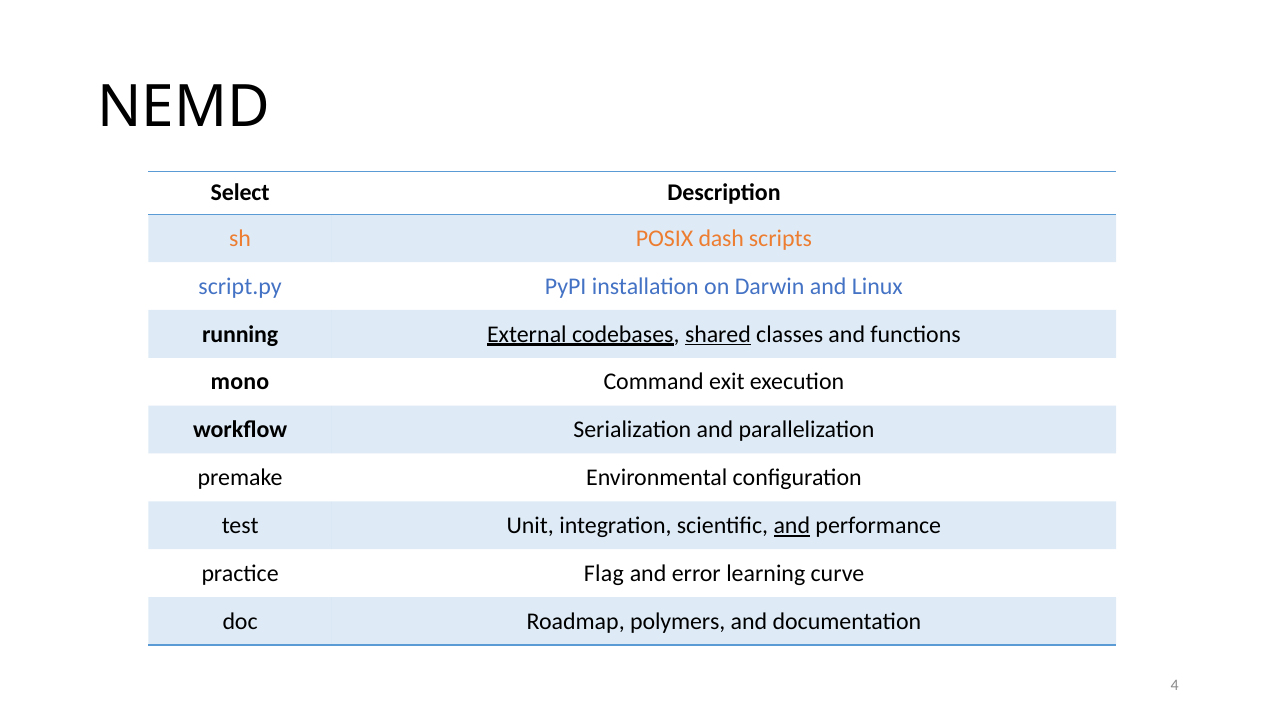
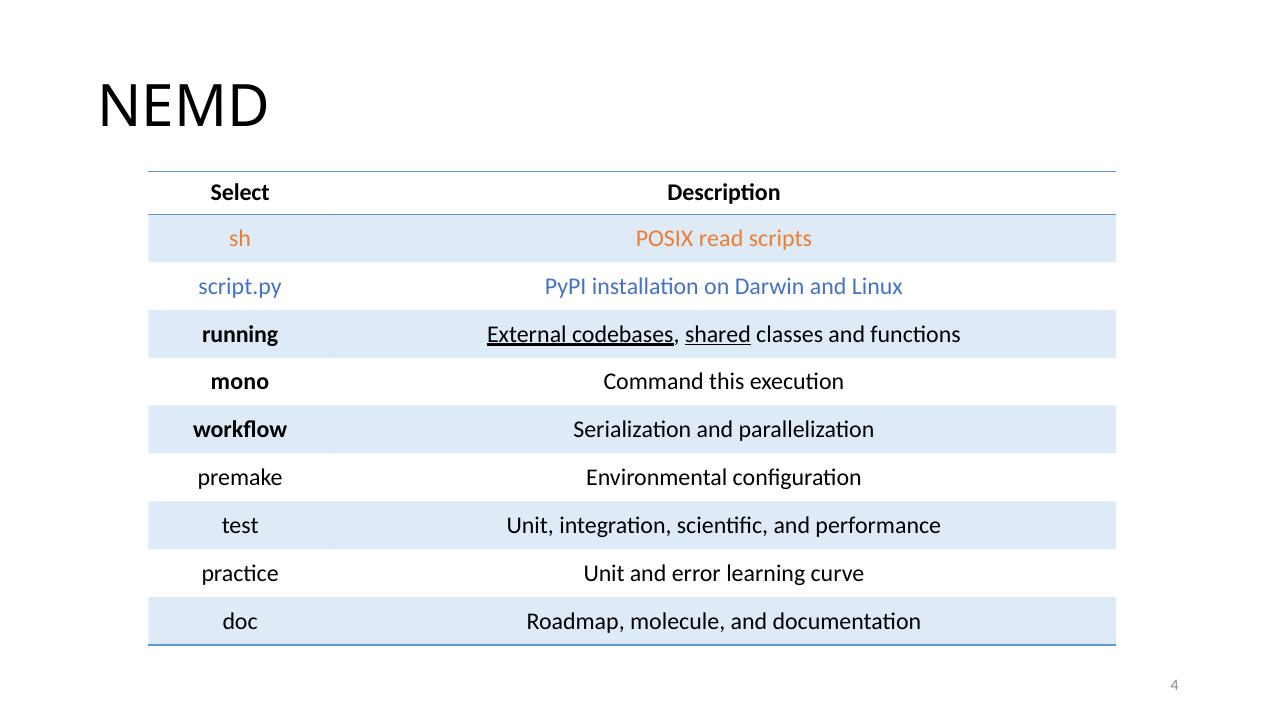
dash: dash -> read (721, 238)
exit: exit -> this (727, 382)
and underline: present -> none (792, 525)
practice Flag: Flag -> Unit (604, 573)
polymers: polymers -> molecule (678, 621)
